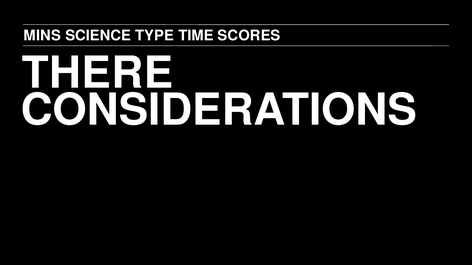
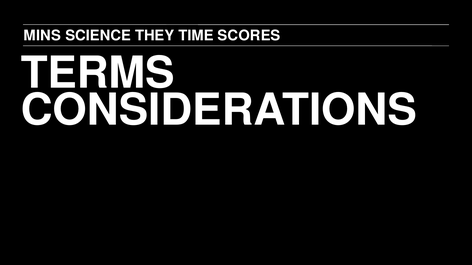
TYPE: TYPE -> THEY (155, 36)
THERE: THERE -> TERMS (98, 73)
